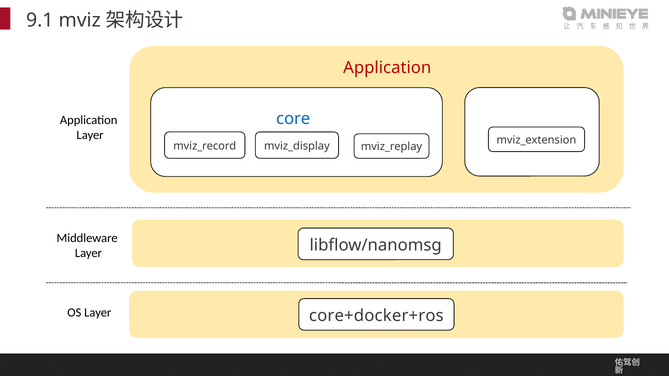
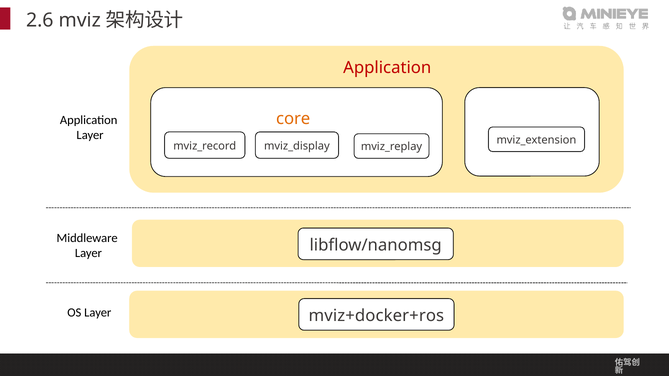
9.1: 9.1 -> 2.6 (40, 21)
core colour: blue -> orange (293, 119)
core+docker+ros: core+docker+ros -> mviz+docker+ros (376, 316)
